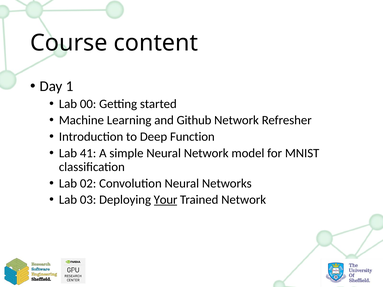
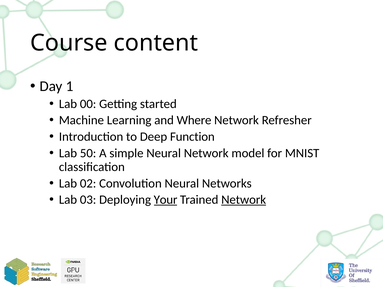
Github: Github -> Where (194, 120)
41: 41 -> 50 (88, 153)
Network underline: none -> present (244, 200)
